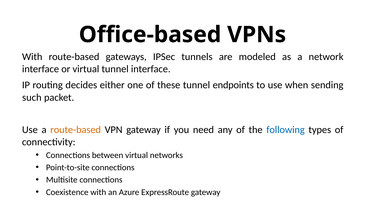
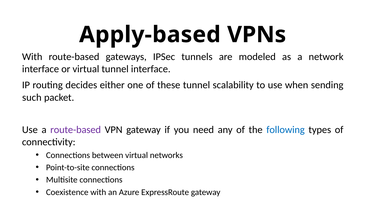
Office-based: Office-based -> Apply-based (150, 35)
endpoints: endpoints -> scalability (233, 85)
route-based colour: orange -> purple (76, 130)
